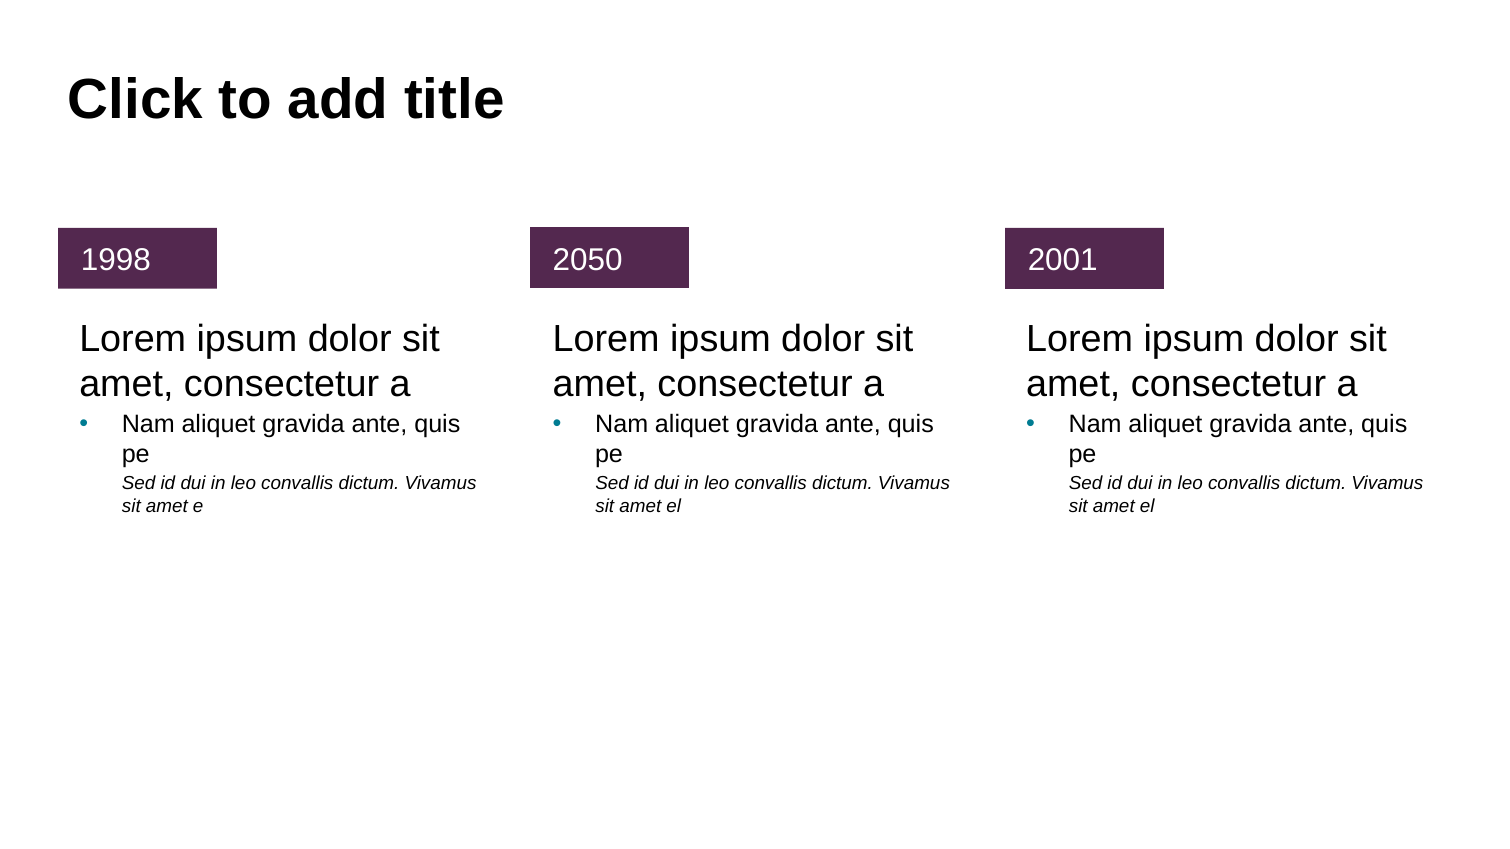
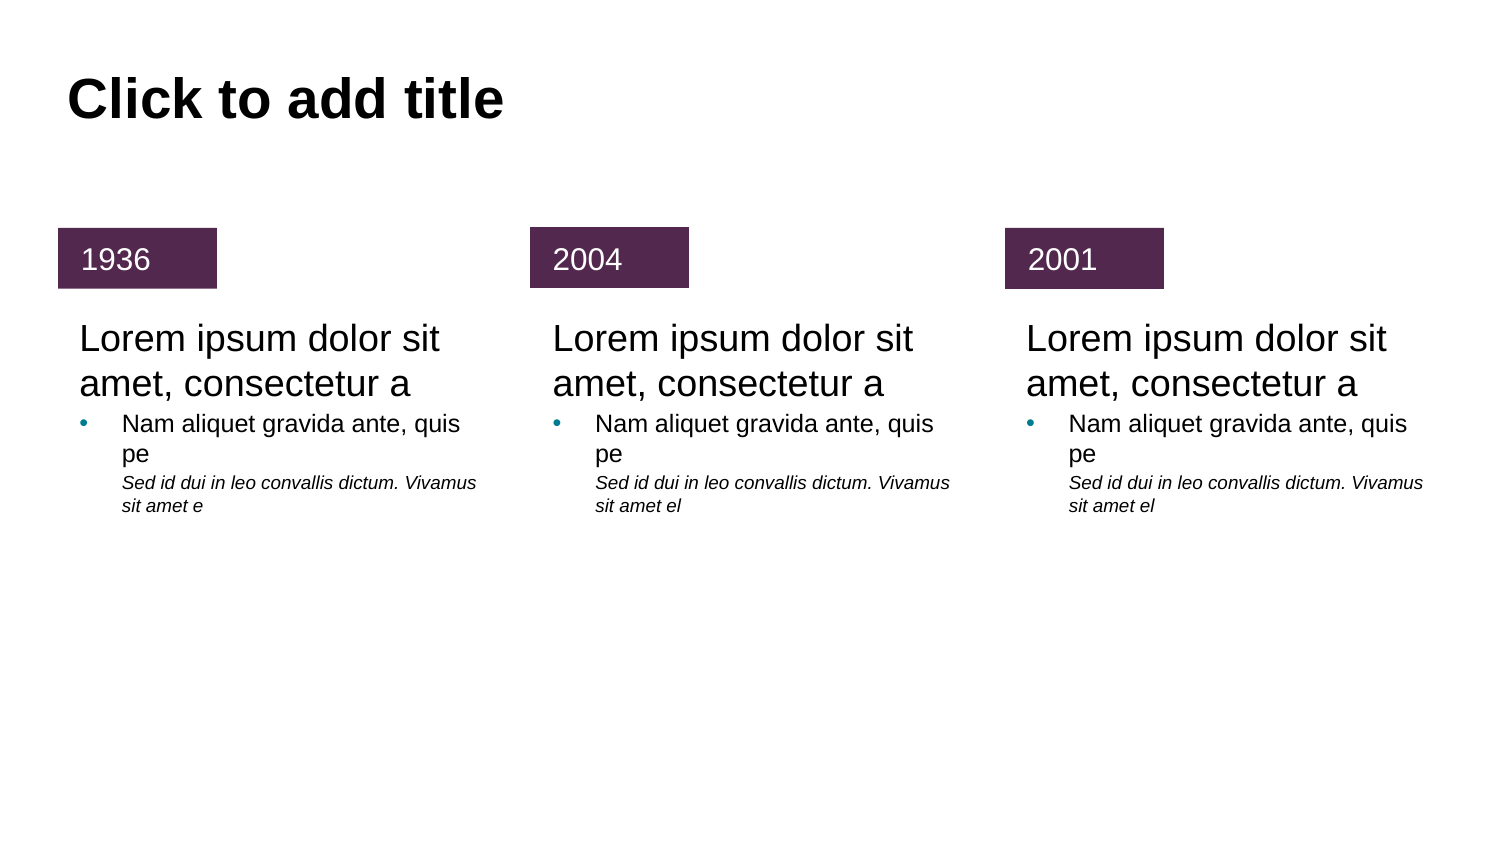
2050: 2050 -> 2004 (588, 260)
1998: 1998 -> 1936 (116, 261)
